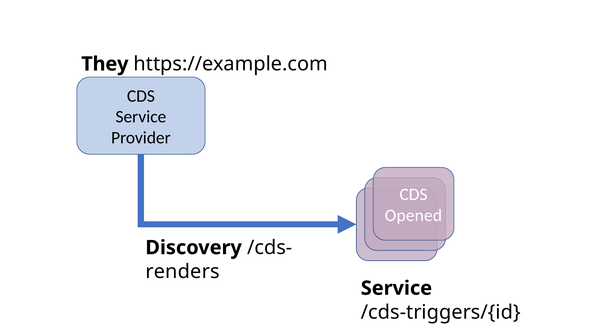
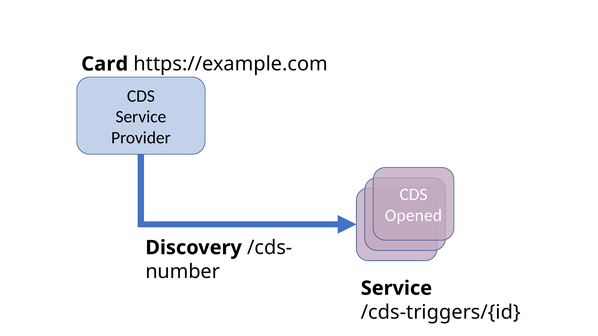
They: They -> Card (105, 64)
renders: renders -> number (183, 272)
